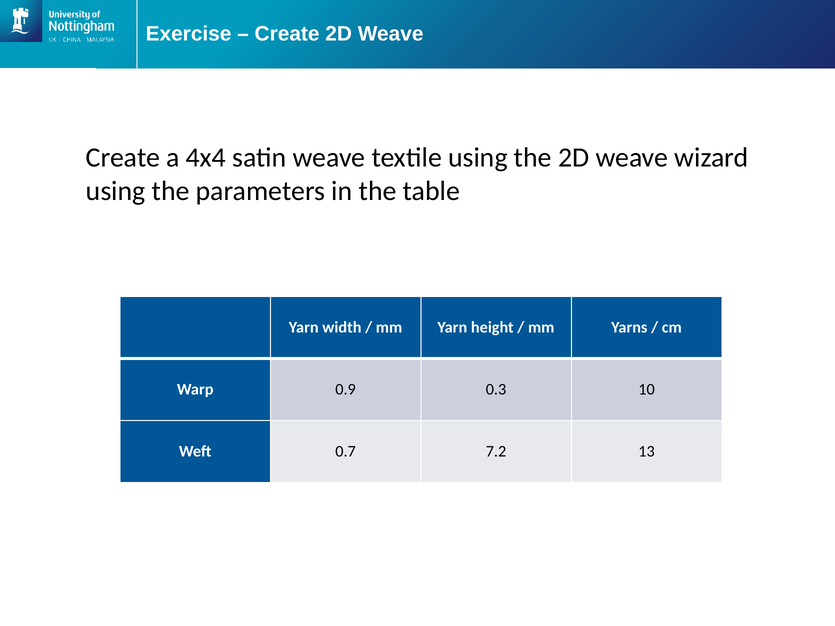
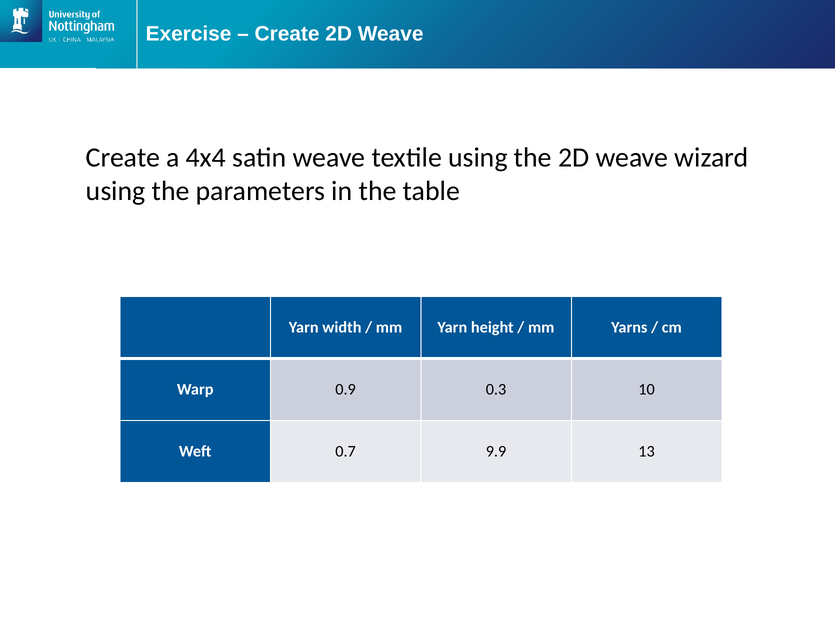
7.2: 7.2 -> 9.9 (496, 452)
